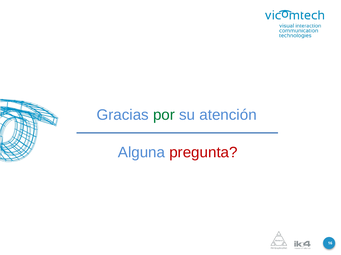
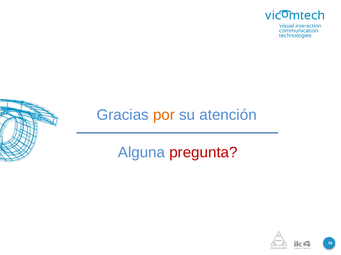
por colour: green -> orange (164, 115)
